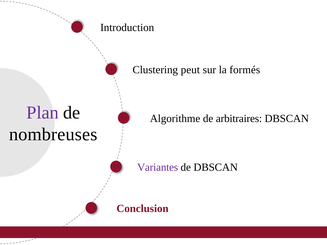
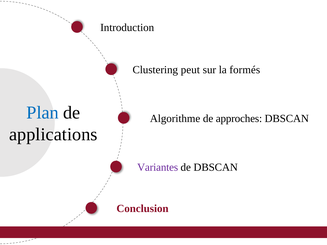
Plan colour: purple -> blue (43, 113)
arbitraires: arbitraires -> approches (239, 119)
nombreuses: nombreuses -> applications (53, 135)
